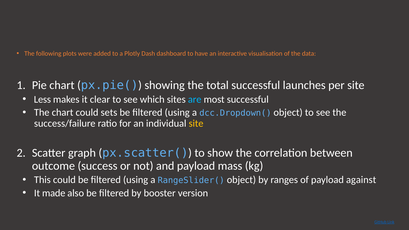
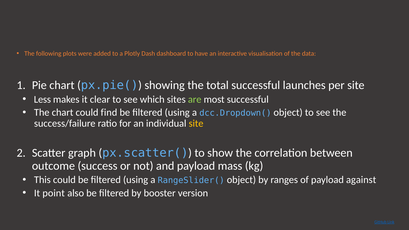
are colour: light blue -> light green (195, 99)
sets: sets -> find (109, 112)
made: made -> point (54, 193)
